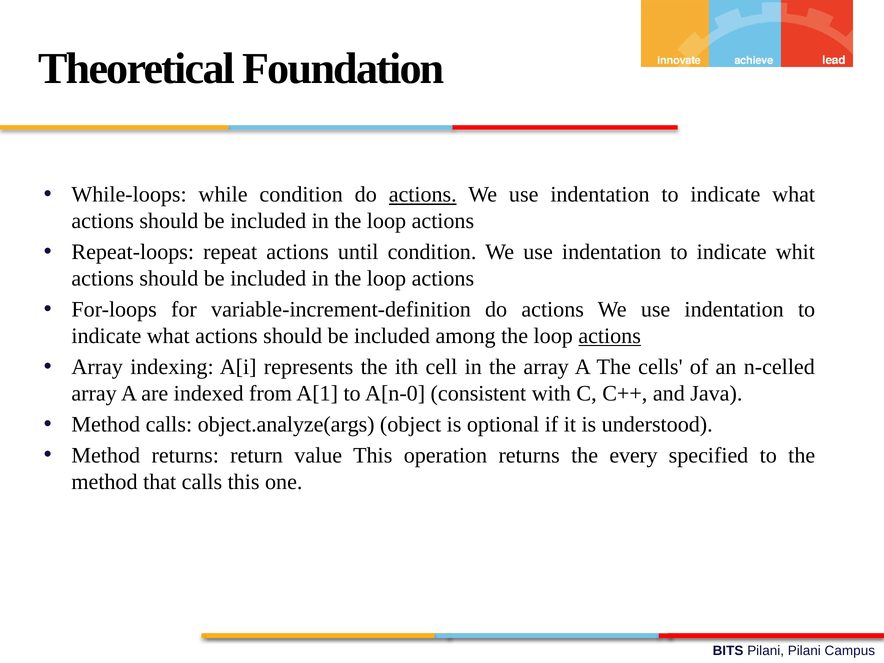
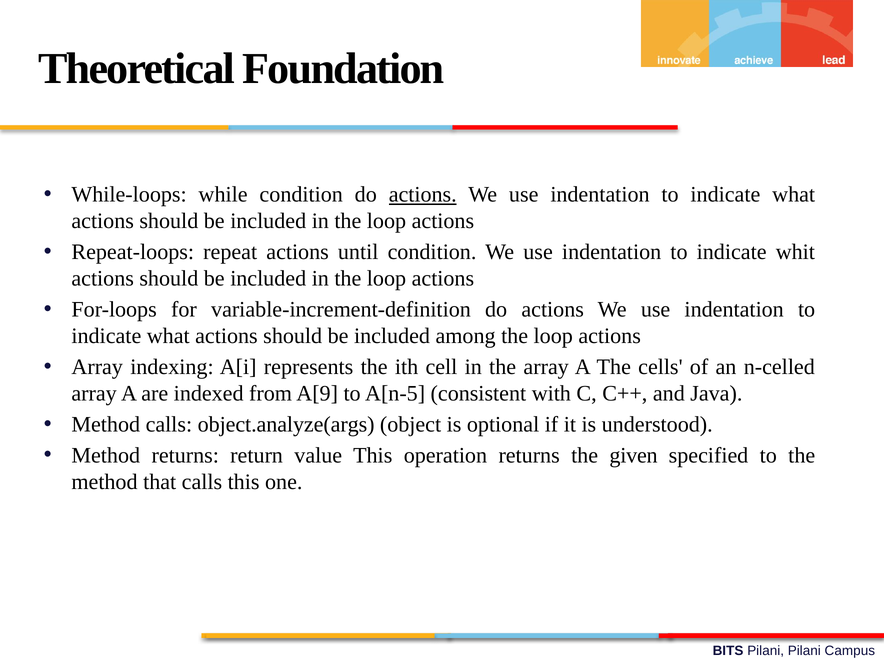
actions underline: present -> none (610, 336)
A[1: A[1 -> A[9 (317, 394)
A[n-0: A[n-0 -> A[n-5 (395, 394)
every: every -> given (634, 455)
